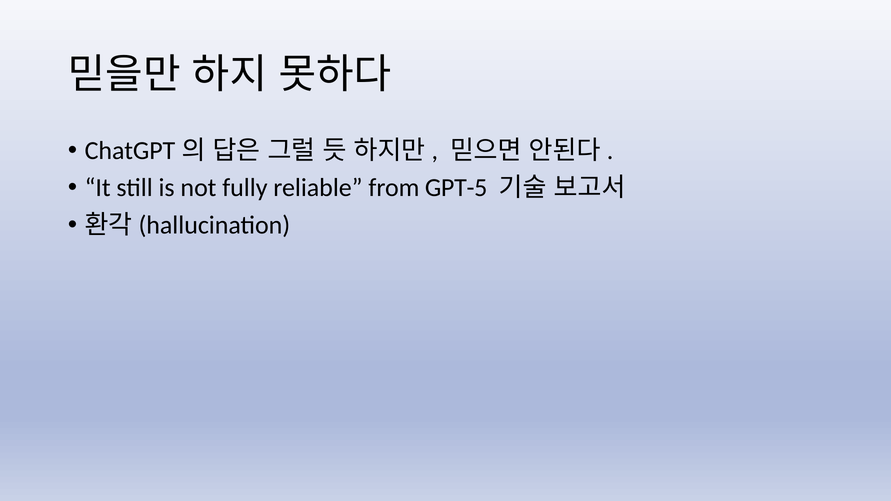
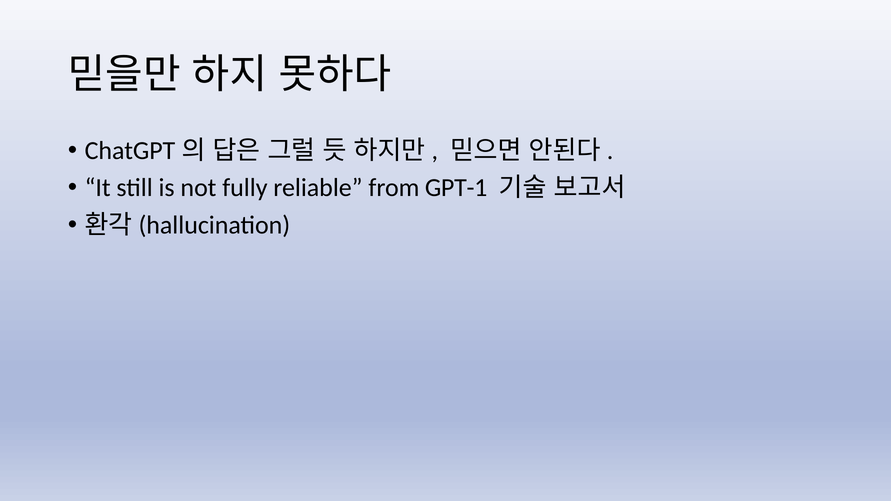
GPT-5: GPT-5 -> GPT-1 (456, 188)
